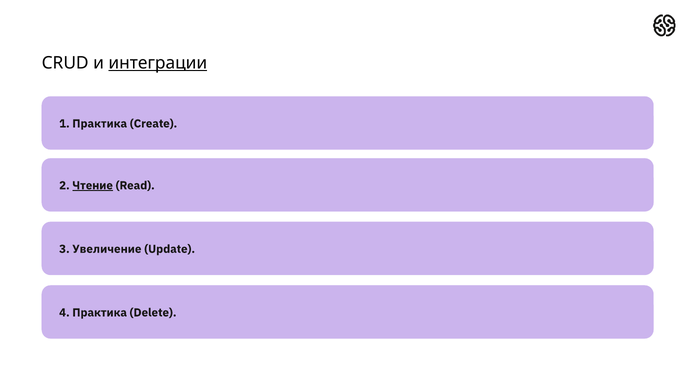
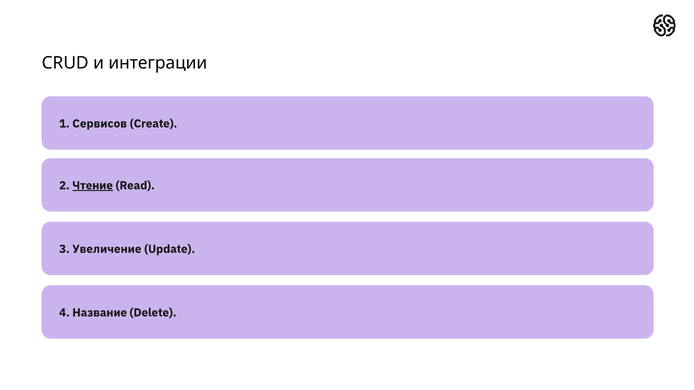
интеграции underline: present -> none (158, 63)
1 Практика: Практика -> Сервисов (100, 124)
4 Практика: Практика -> Название (100, 313)
